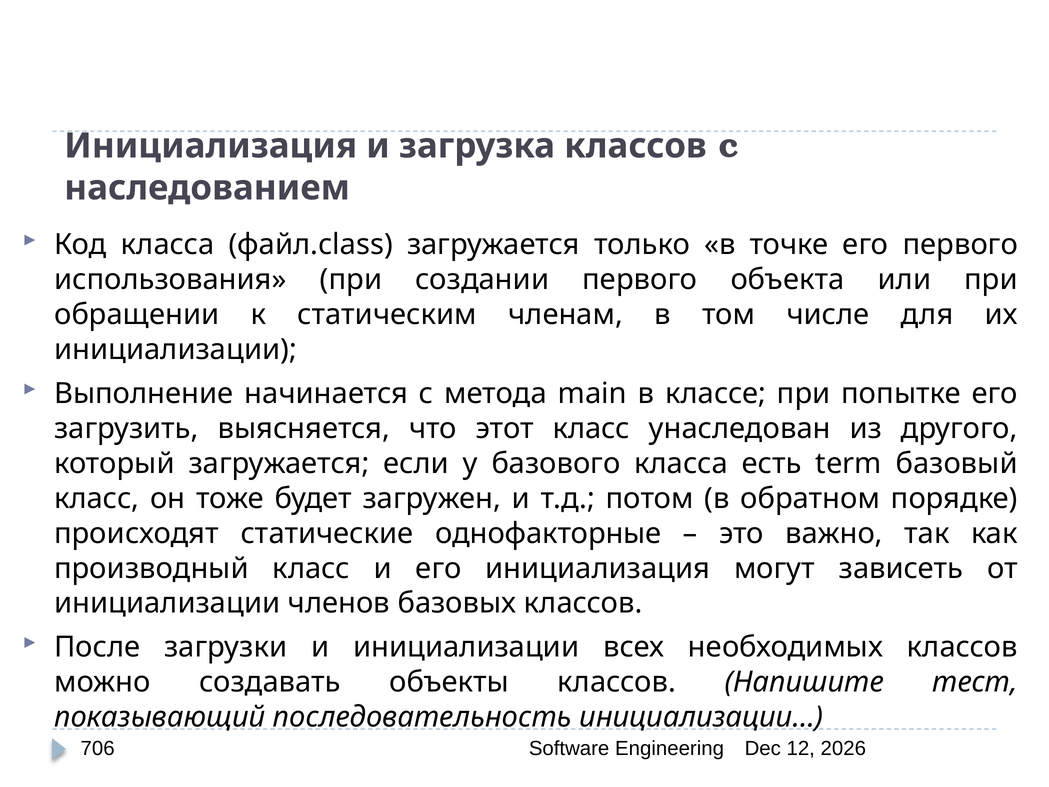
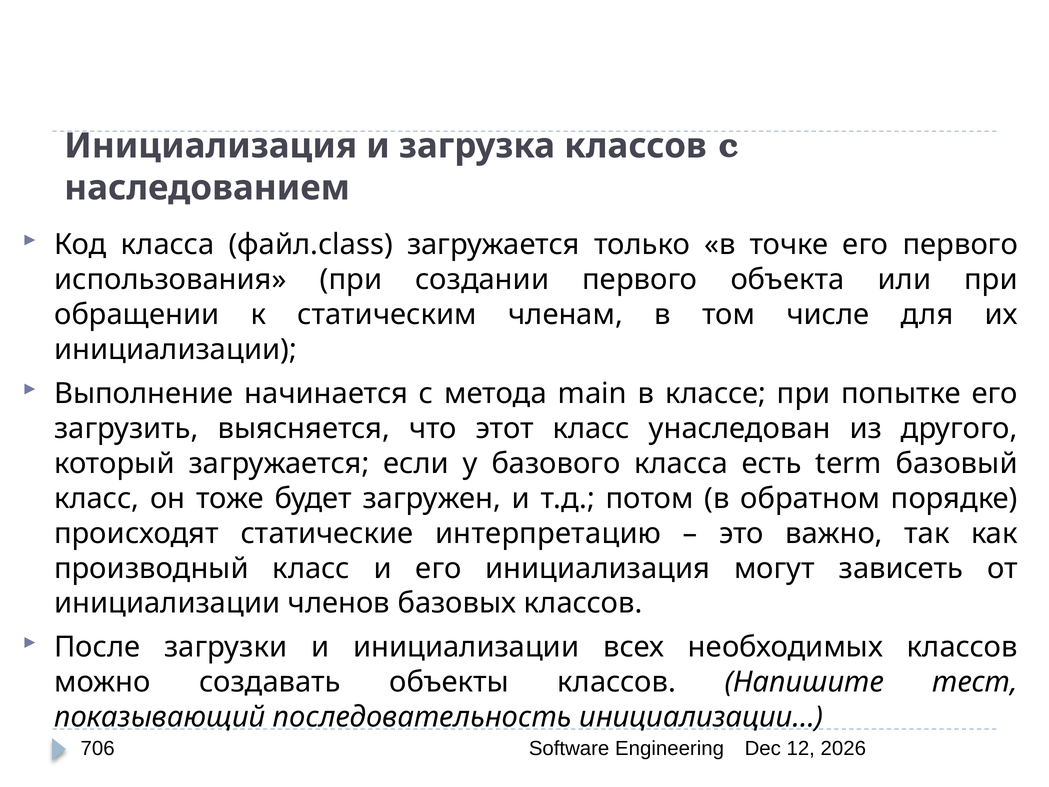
однофакторные: однофакторные -> интерпретацию (548, 533)
